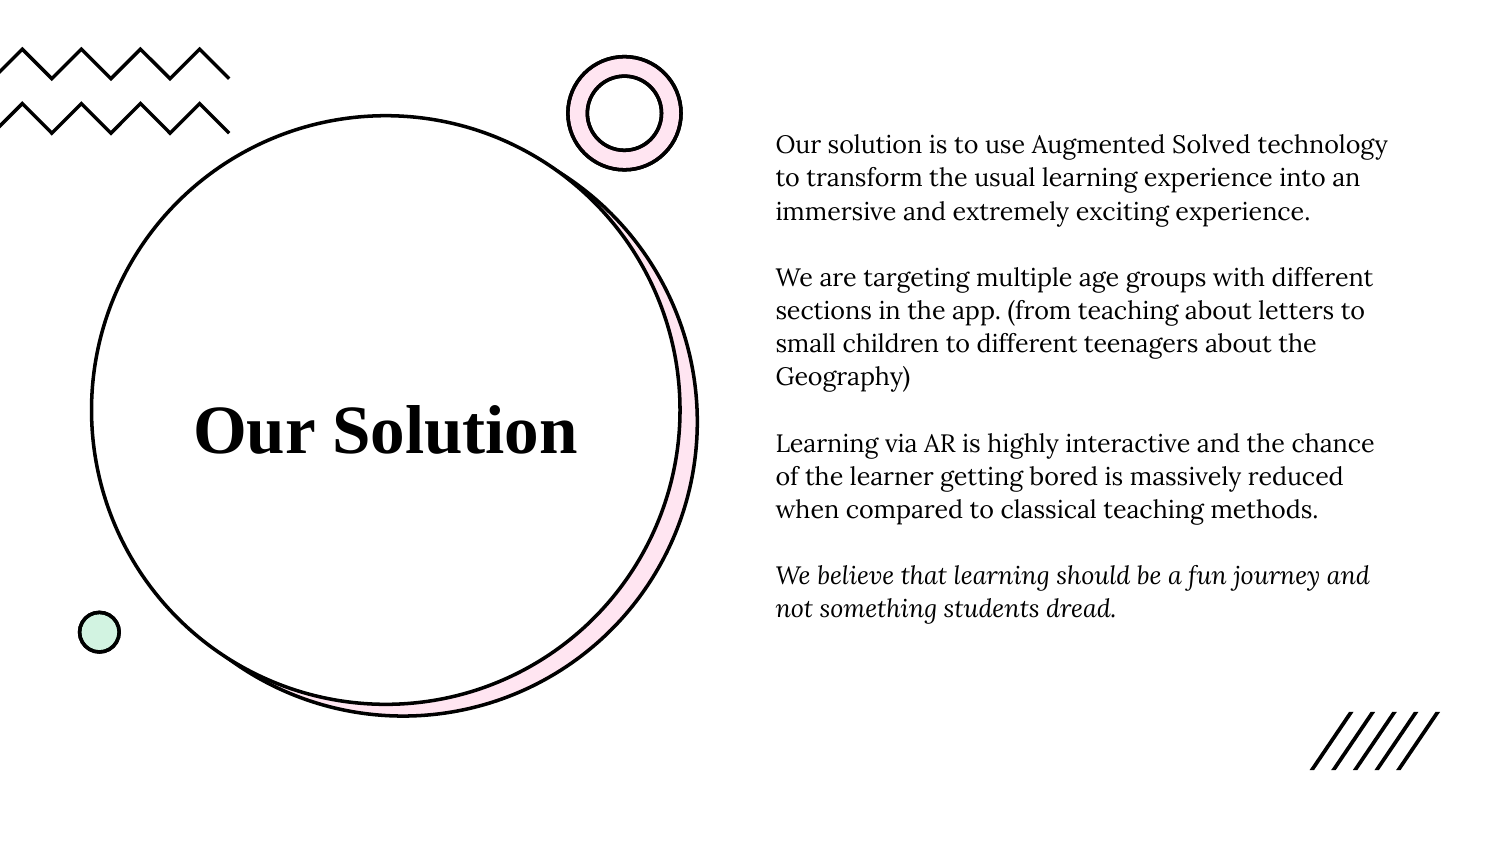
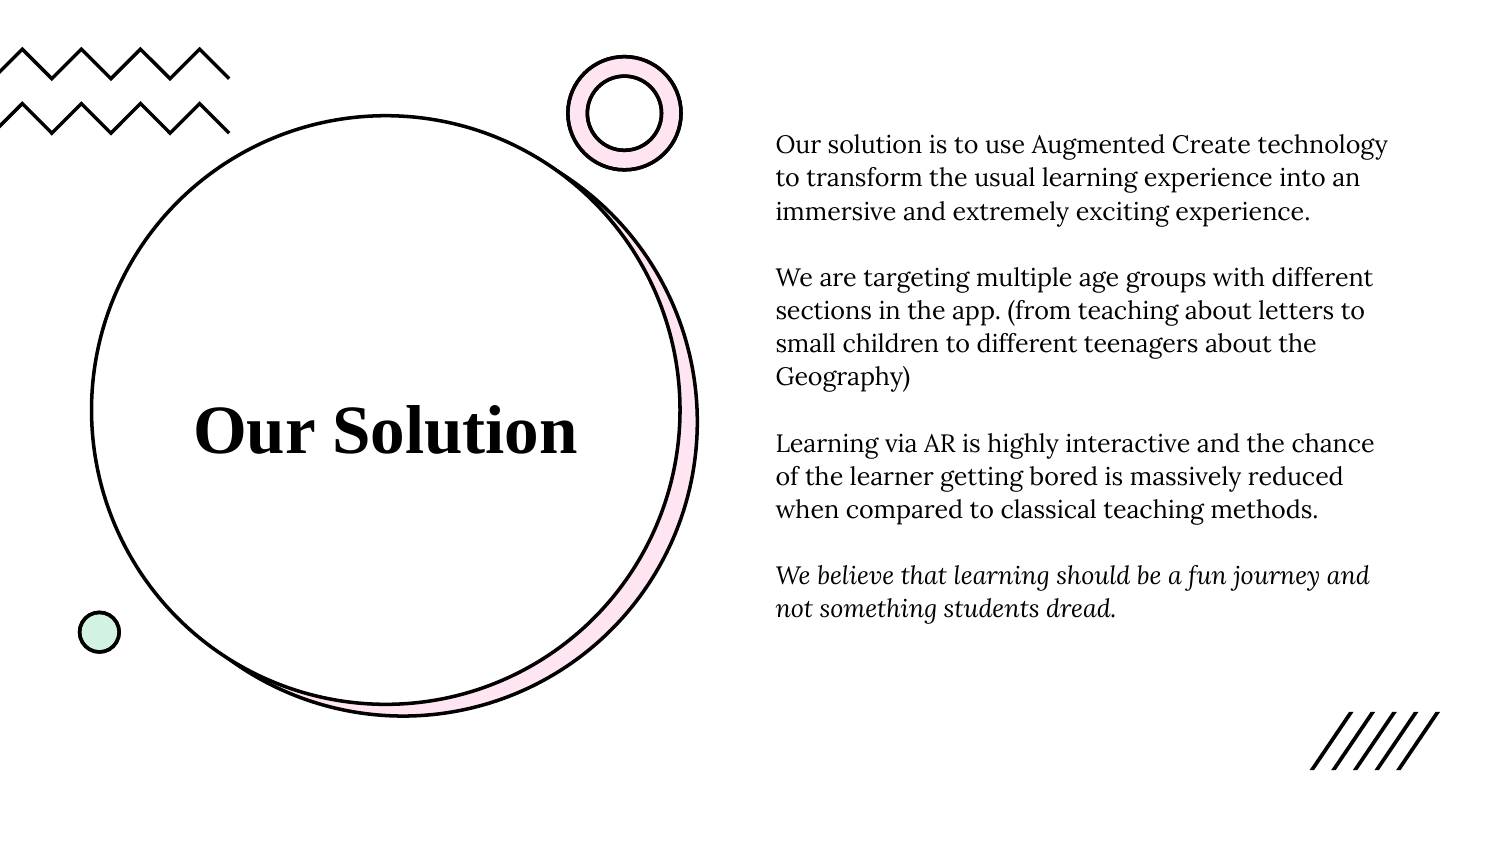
Solved: Solved -> Create (1211, 145)
